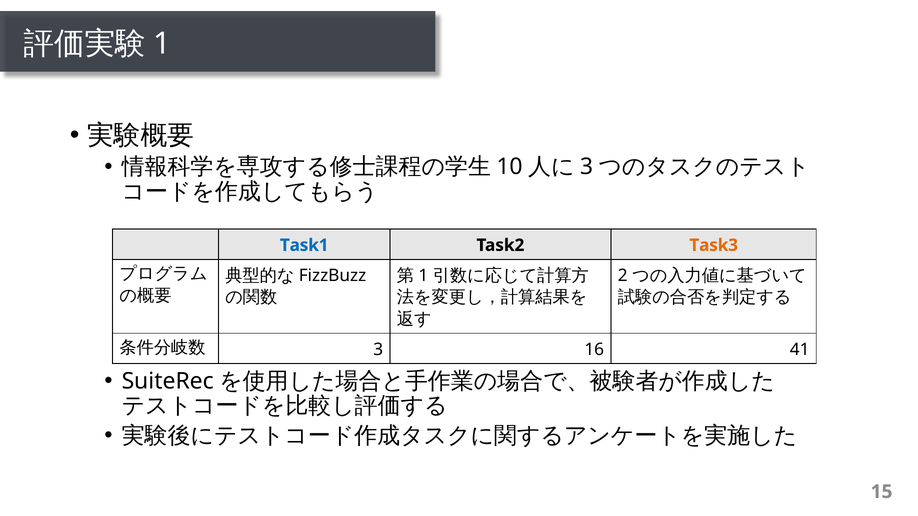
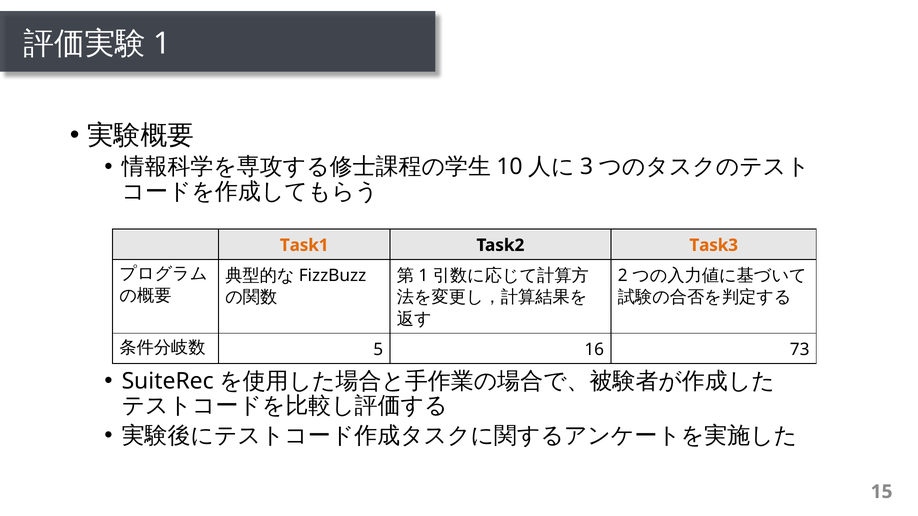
Task1 colour: blue -> orange (304, 245)
3: 3 -> 5 (378, 350)
41: 41 -> 73 (800, 350)
